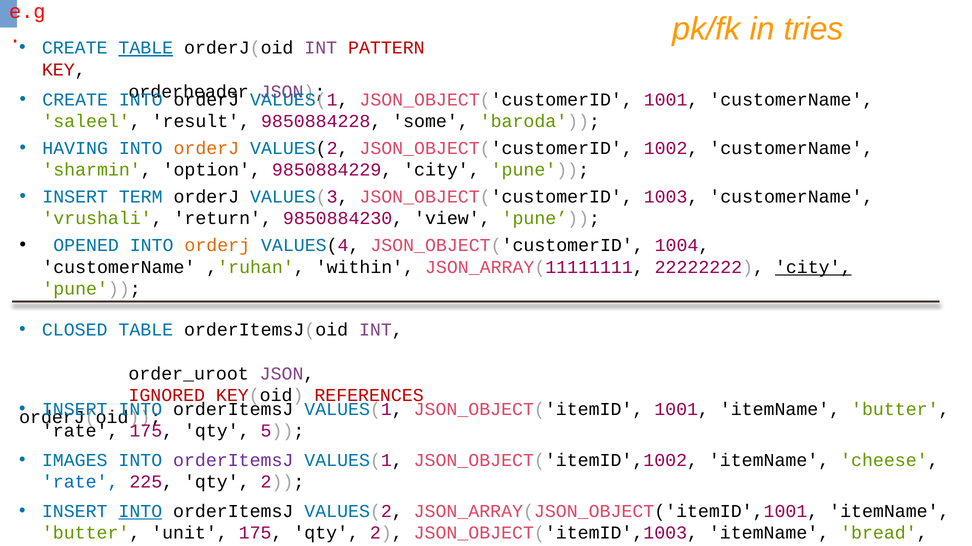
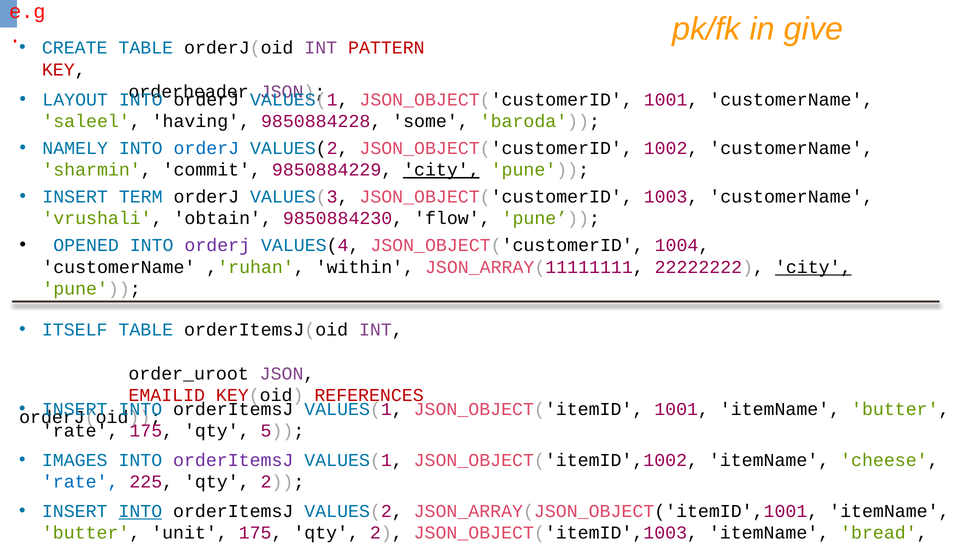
tries: tries -> give (814, 29)
TABLE underline: present -> none (146, 48)
CREATE: CREATE -> LAYOUT (75, 100)
result: result -> having (201, 122)
HAVING: HAVING -> NAMELY (75, 148)
orderJ colour: orange -> blue (206, 148)
option: option -> commit (212, 170)
city underline: none -> present (441, 170)
return: return -> obtain (223, 219)
view: view -> flow (452, 219)
orderj colour: orange -> purple (217, 245)
CLOSED: CLOSED -> ITSELF (75, 330)
IGNORED: IGNORED -> EMAILID (167, 396)
